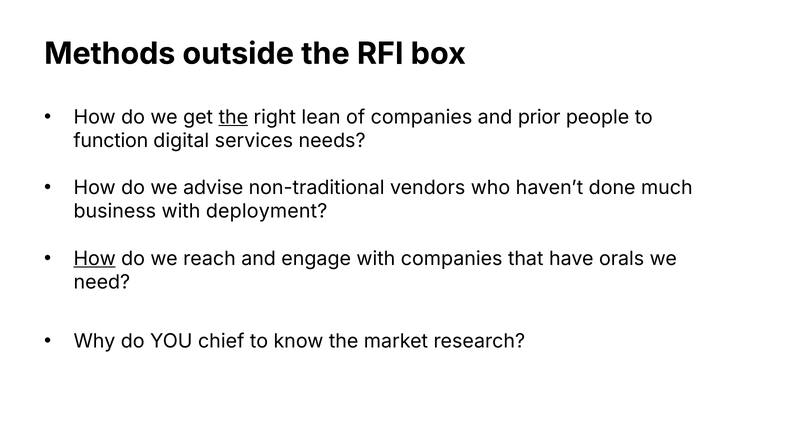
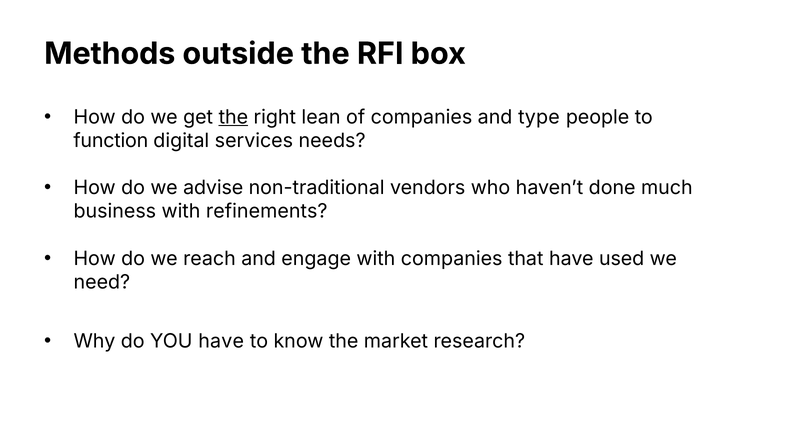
prior: prior -> type (539, 117)
deployment: deployment -> refinements (267, 211)
How underline: present -> none (95, 259)
orals: orals -> used (622, 259)
YOU chief: chief -> have (221, 341)
